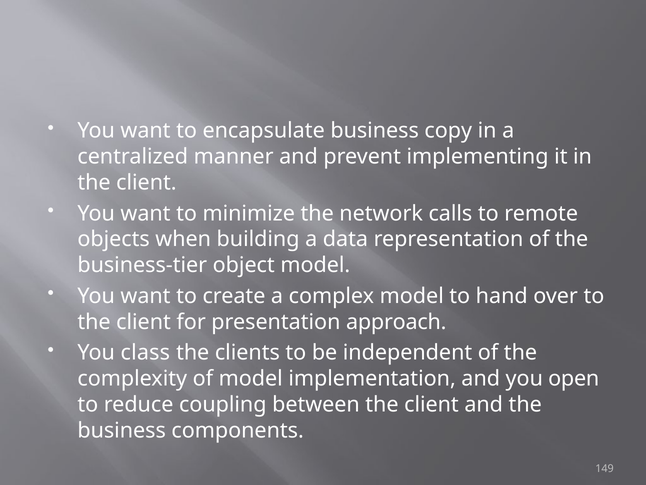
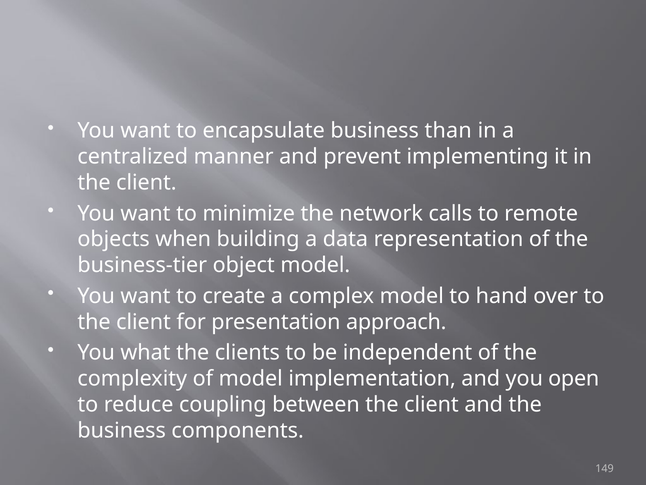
copy: copy -> than (448, 131)
class: class -> what (145, 352)
